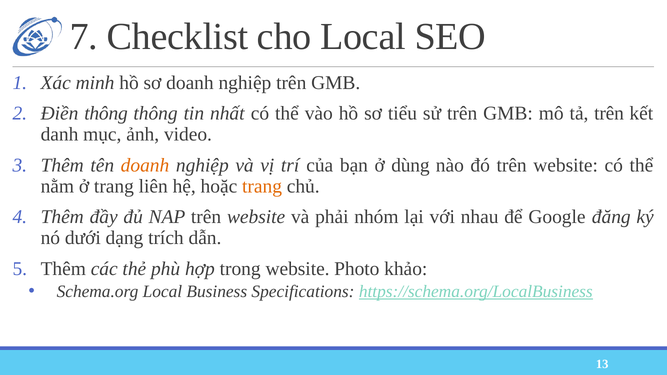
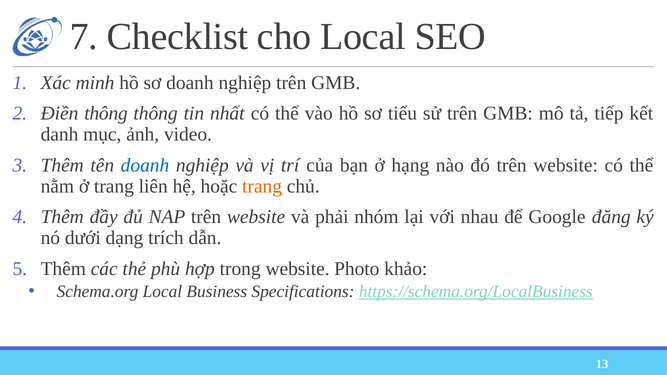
tả trên: trên -> tiếp (609, 113)
doanh colour: orange -> blue (145, 165)
dùng: dùng -> hạng (410, 165)
